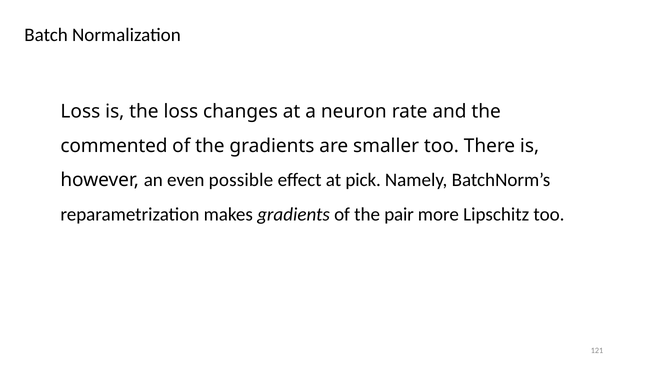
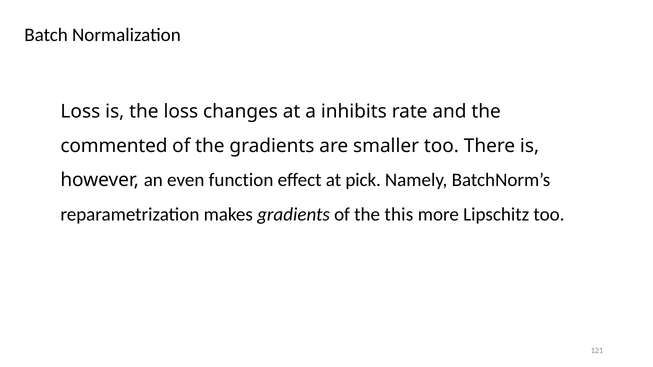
neuron: neuron -> inhibits (354, 112)
possible: possible -> function (241, 180)
pair: pair -> this (399, 215)
